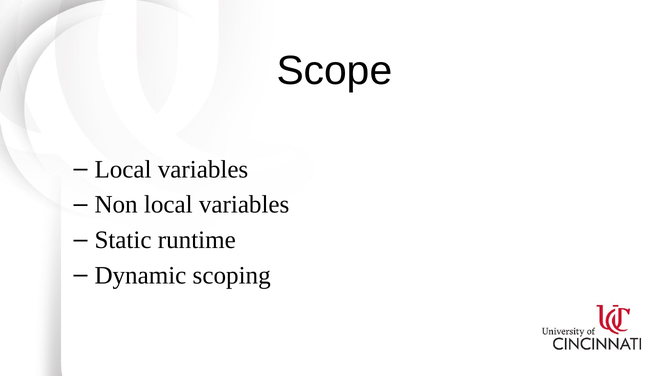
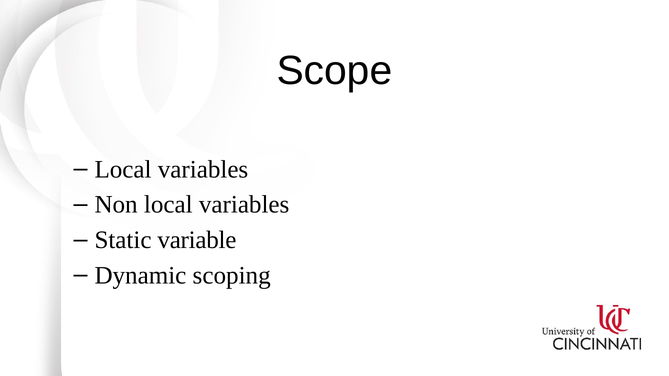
runtime: runtime -> variable (197, 240)
